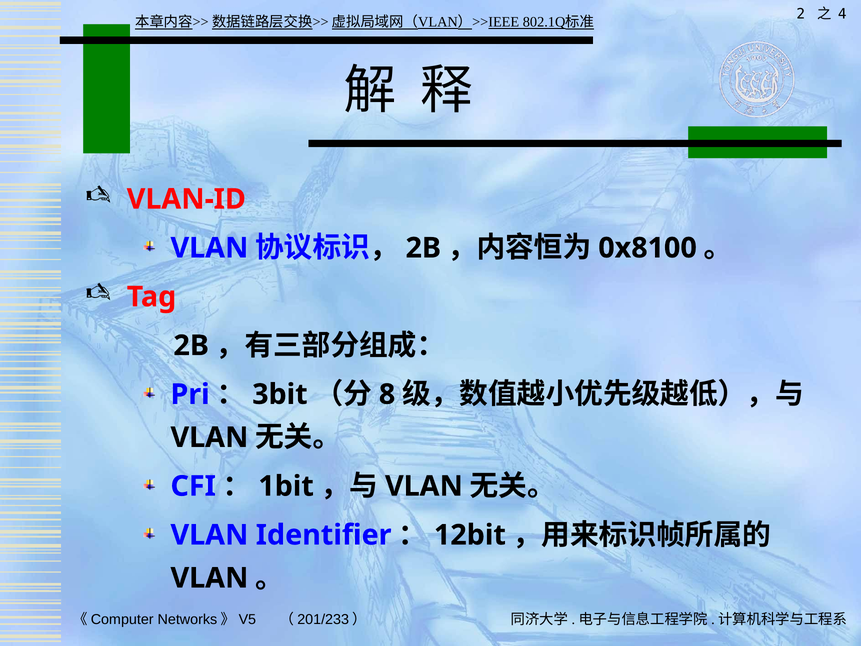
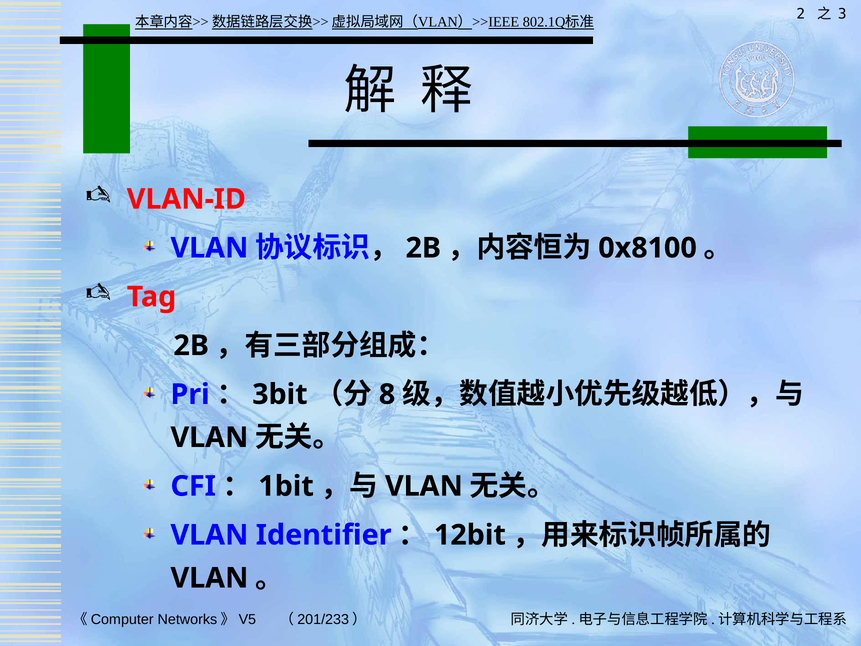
4: 4 -> 3 (842, 14)
